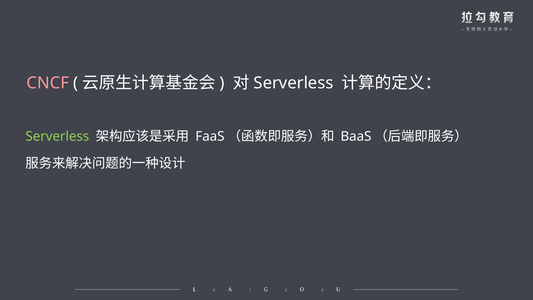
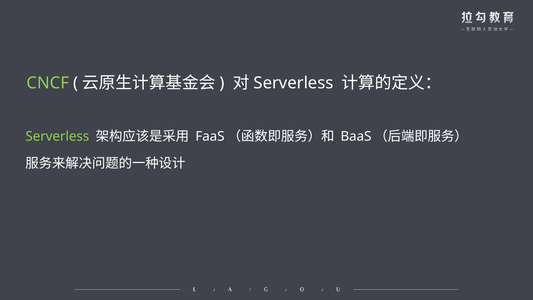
CNCF colour: pink -> light green (48, 83)
